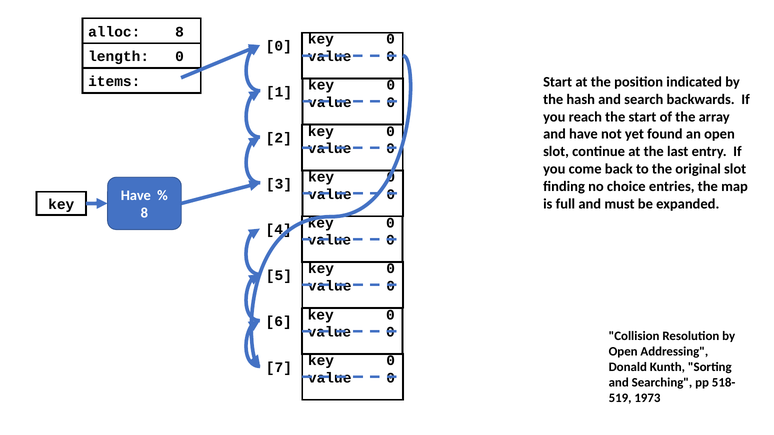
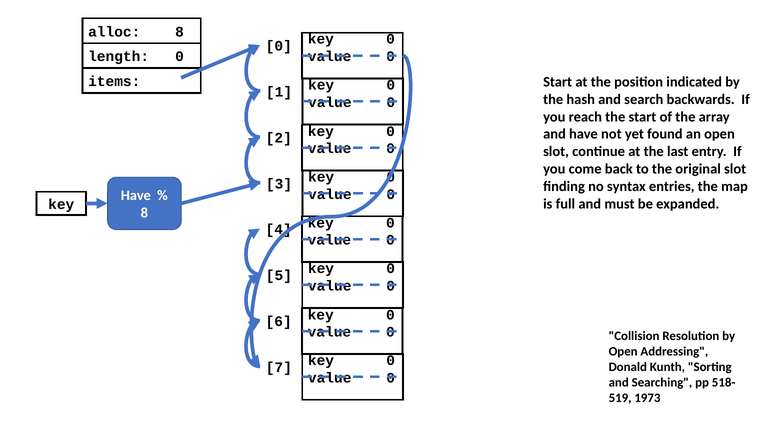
choice: choice -> syntax (626, 187)
